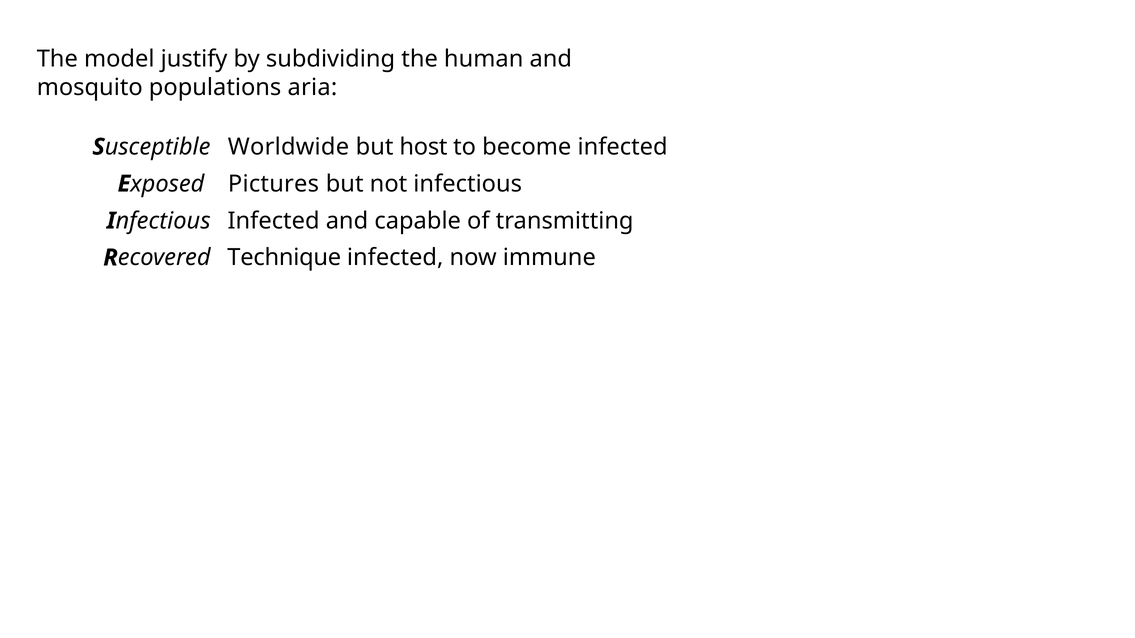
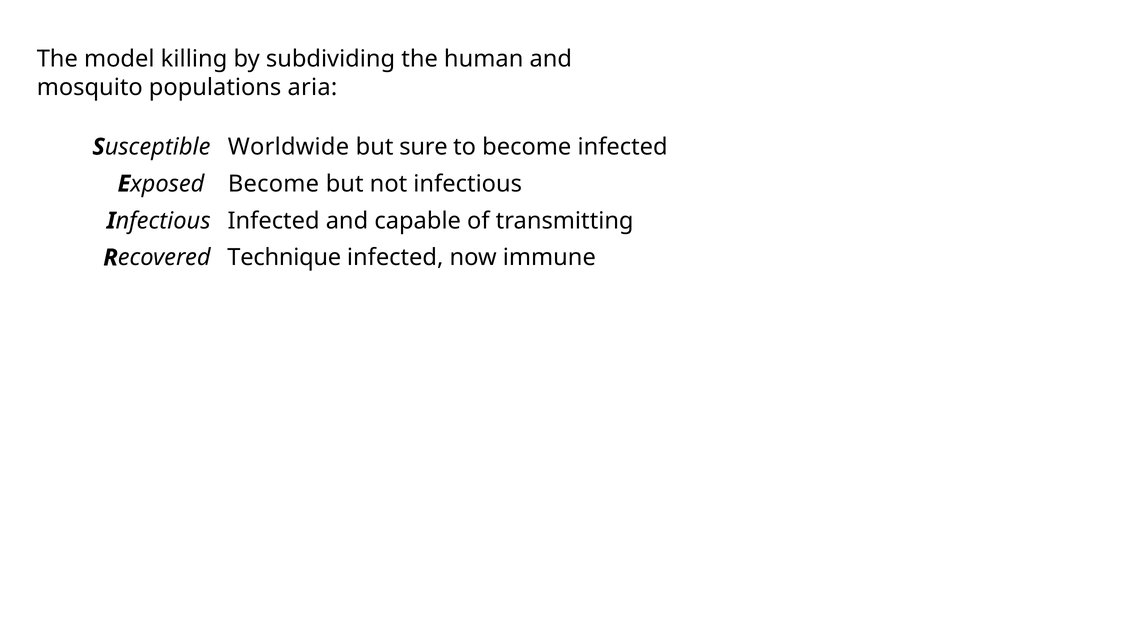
justify: justify -> killing (194, 59)
host: host -> sure (423, 147)
Pictures: Pictures -> Become (274, 184)
